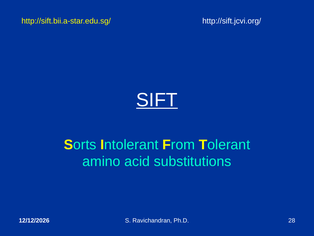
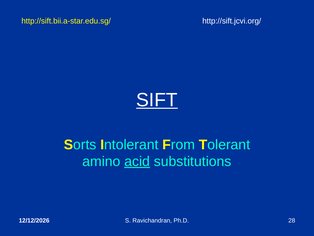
acid underline: none -> present (137, 161)
